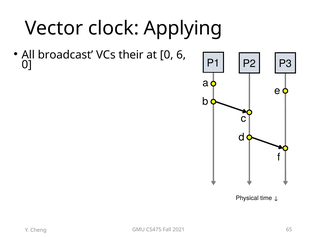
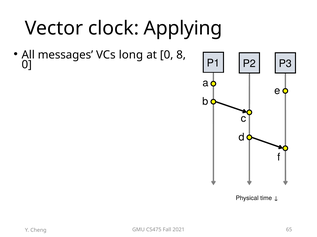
broadcast: broadcast -> messages (65, 55)
their: their -> long (131, 55)
6: 6 -> 8 (181, 55)
